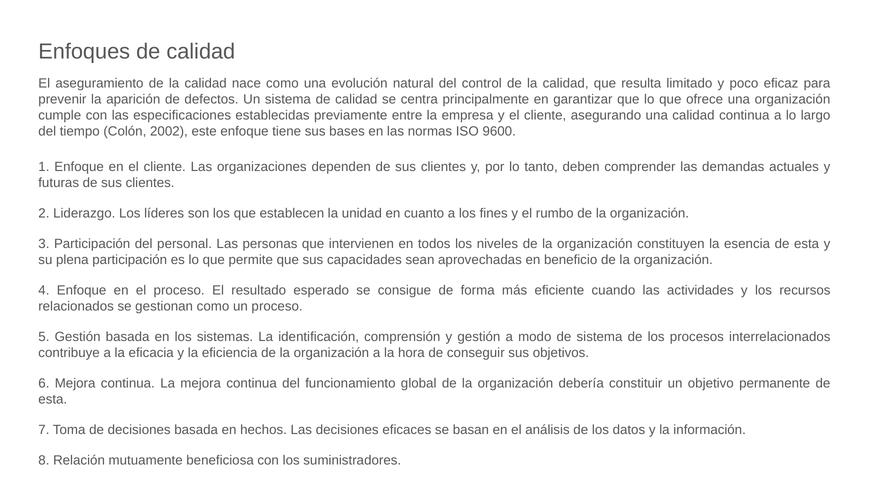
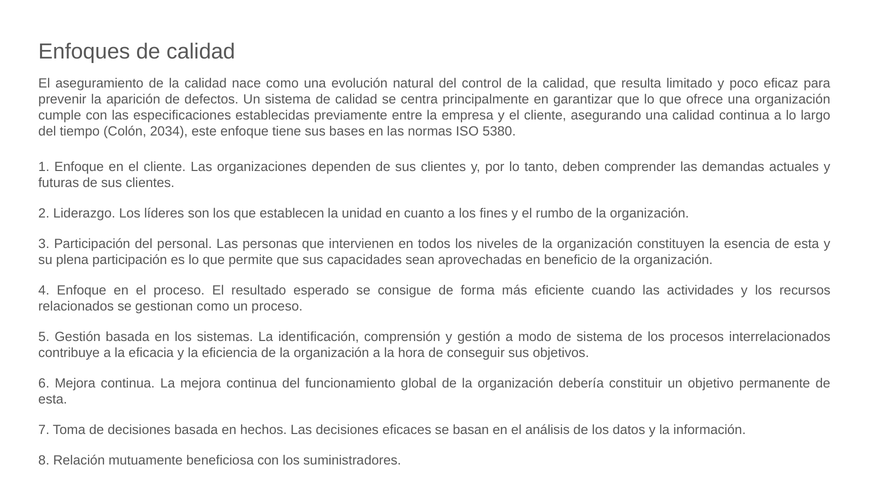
2002: 2002 -> 2034 (169, 131)
9600: 9600 -> 5380 (499, 131)
